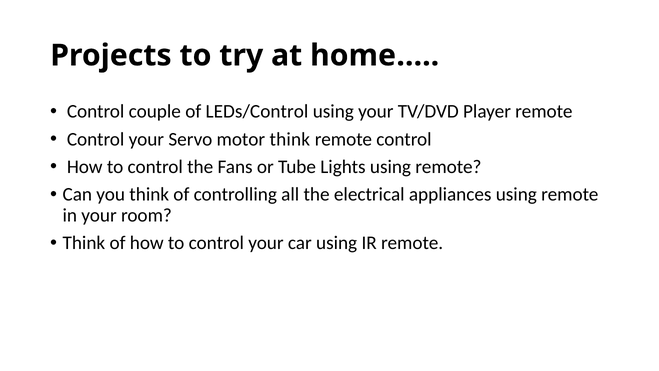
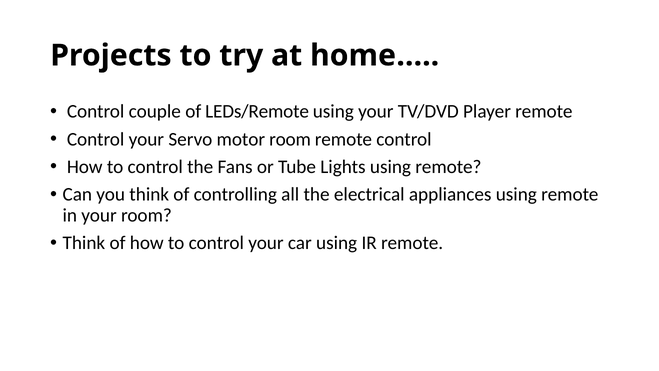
LEDs/Control: LEDs/Control -> LEDs/Remote (257, 111)
motor think: think -> room (290, 139)
